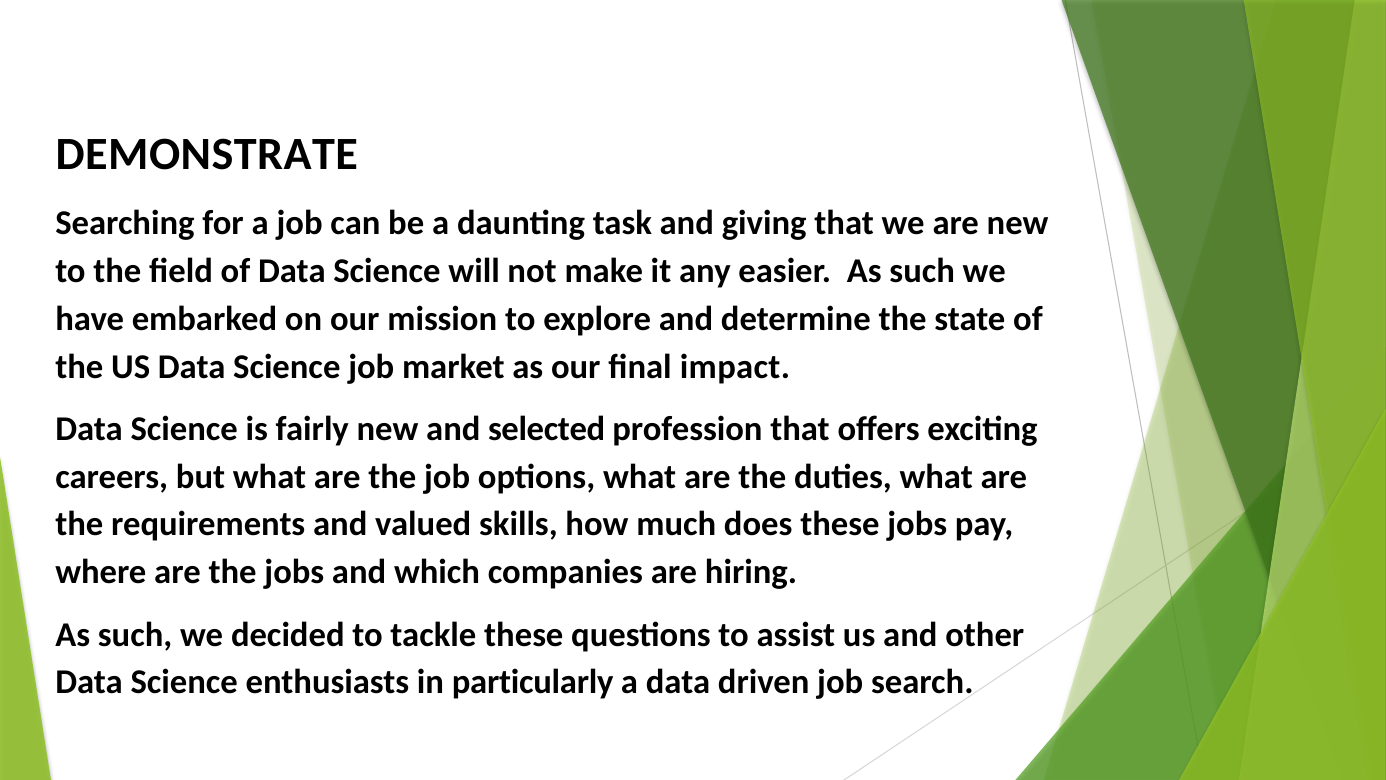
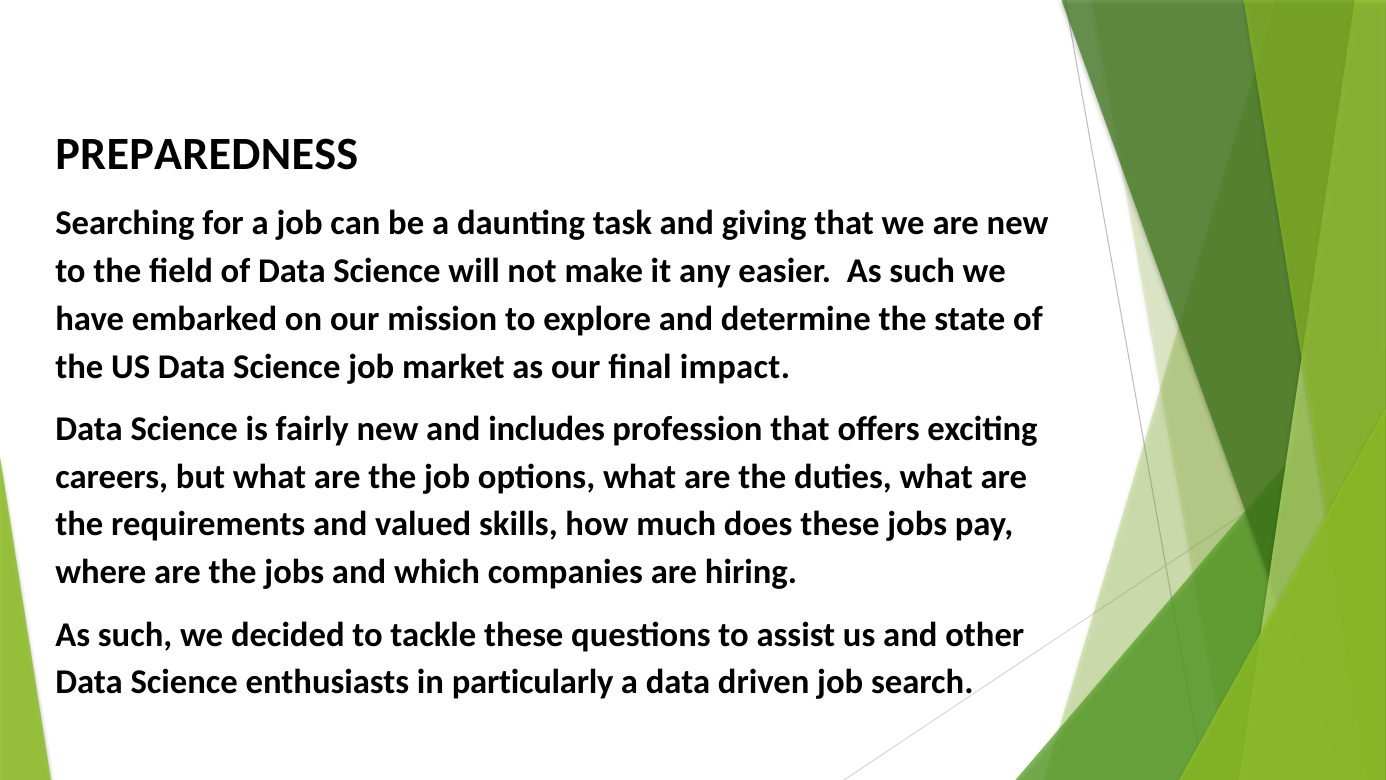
DEMONSTRATE: DEMONSTRATE -> PREPAREDNESS (207, 155)
selected: selected -> includes (547, 429)
